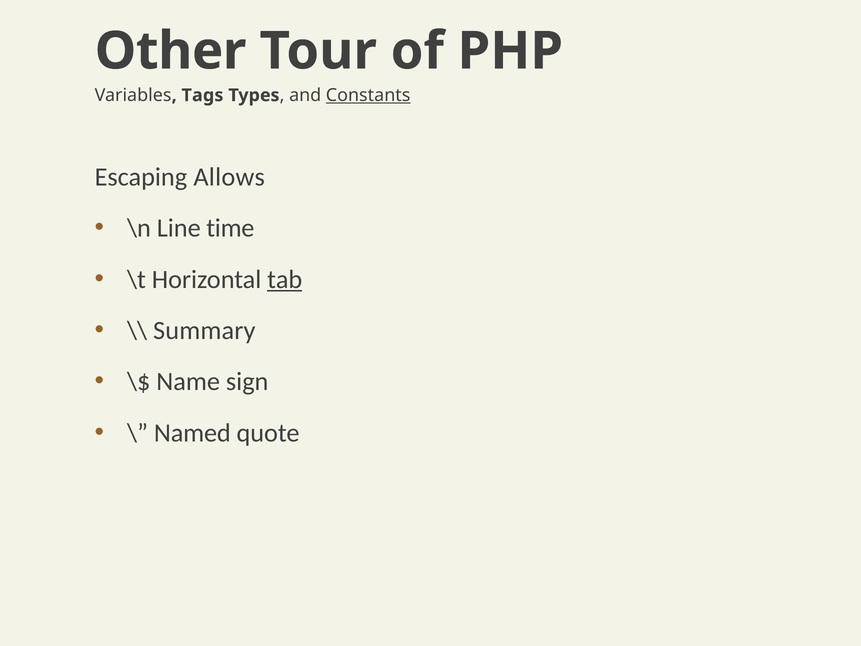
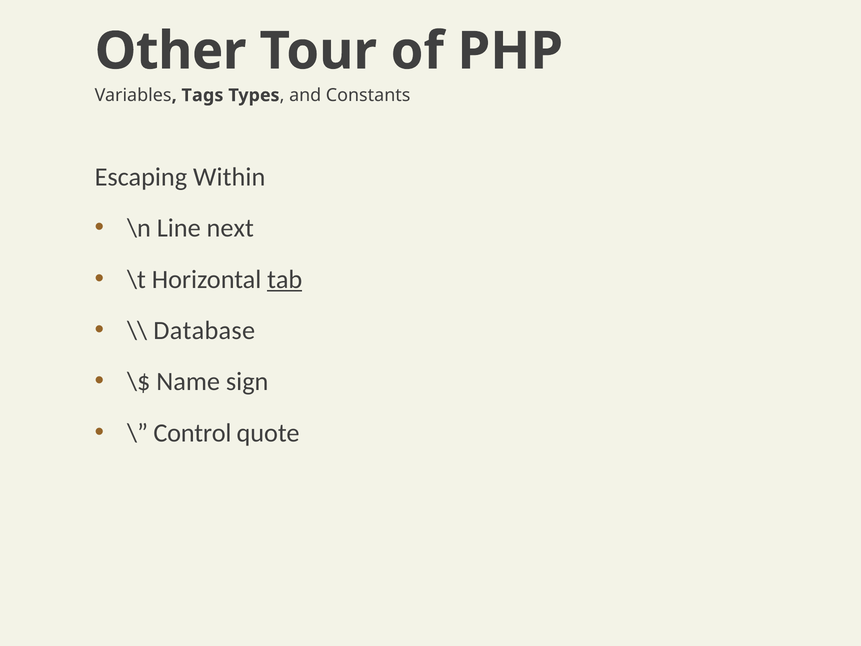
Constants underline: present -> none (368, 95)
Allows: Allows -> Within (229, 177)
time: time -> next (230, 228)
Summary: Summary -> Database (204, 330)
Named: Named -> Control (192, 433)
